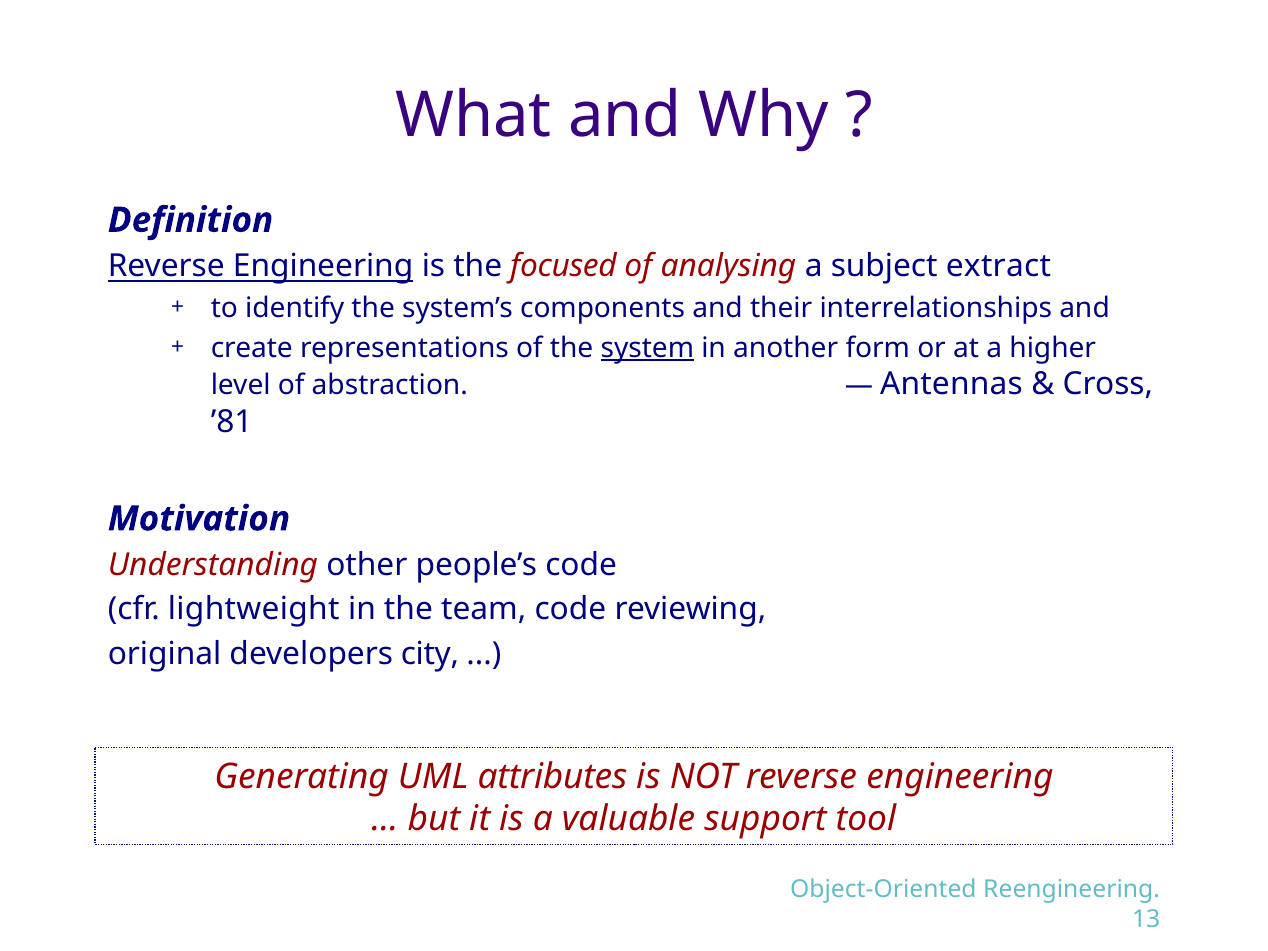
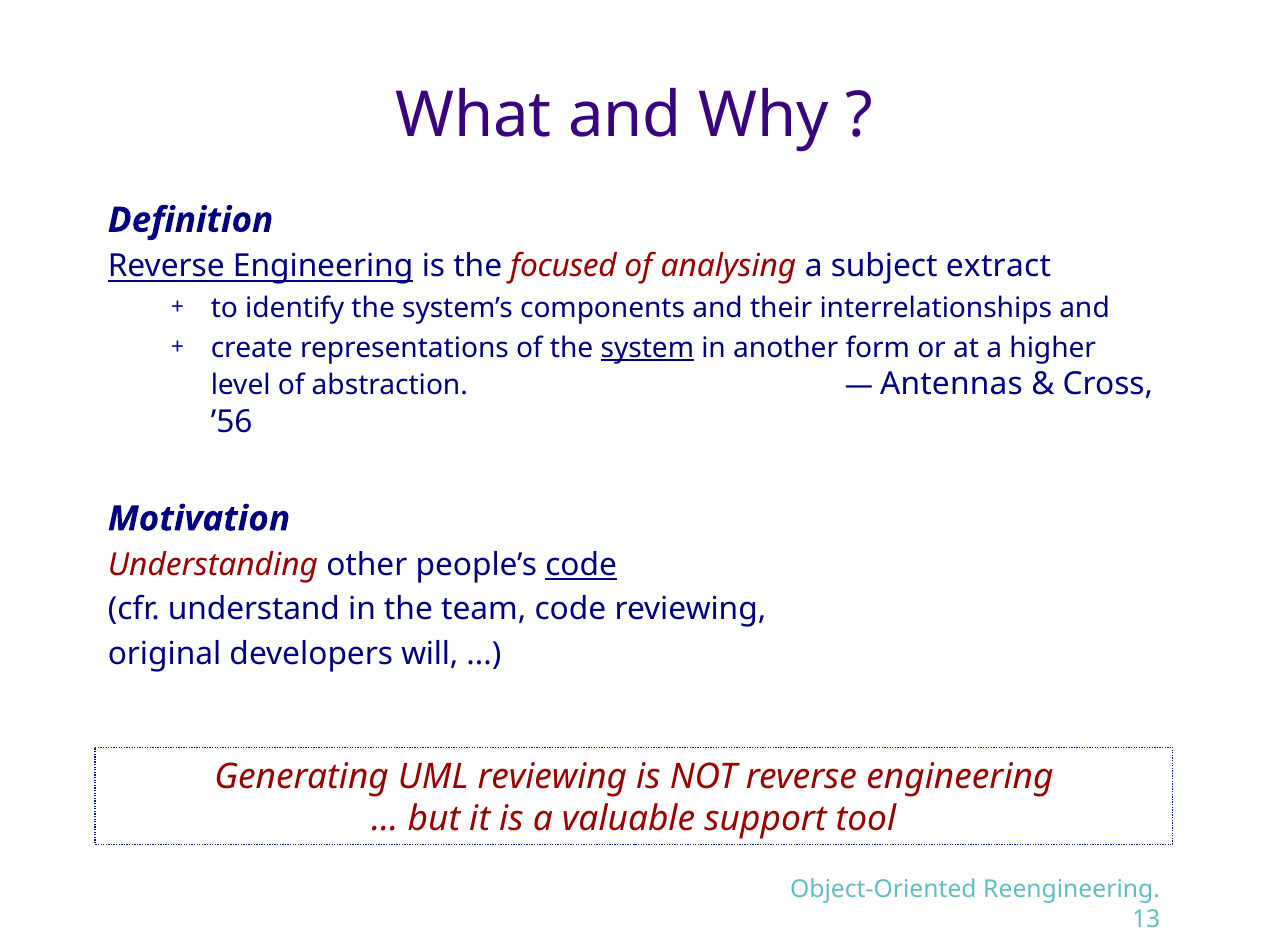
’81: ’81 -> ’56 (232, 422)
code underline: none -> present (581, 565)
lightweight: lightweight -> understand (254, 609)
city: city -> will (430, 654)
UML attributes: attributes -> reviewing (552, 777)
